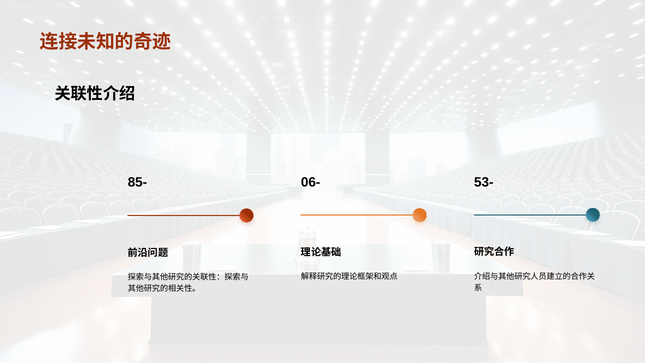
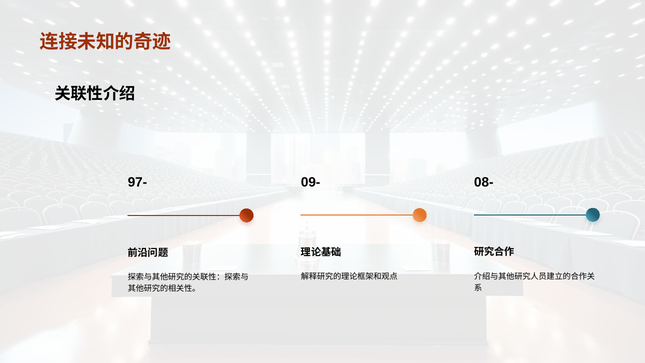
85-: 85- -> 97- (137, 182)
06-: 06- -> 09- (311, 182)
53-: 53- -> 08- (484, 182)
